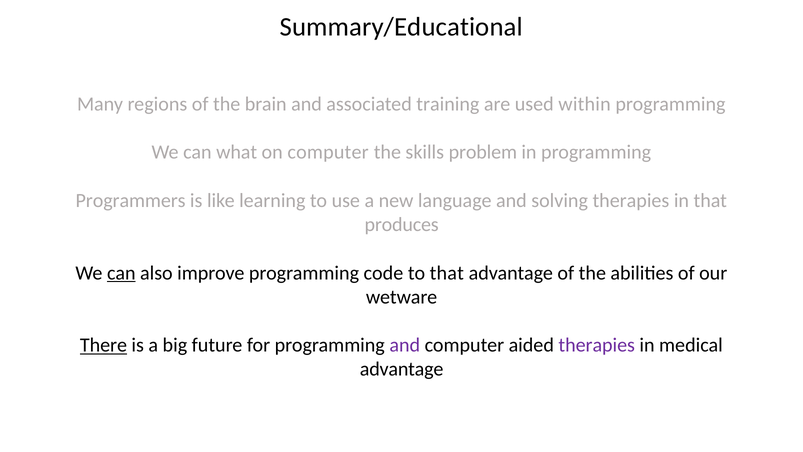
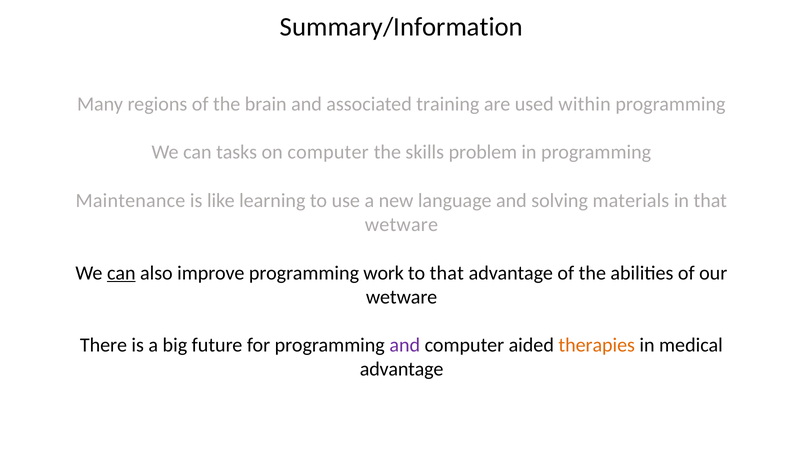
Summary/Educational: Summary/Educational -> Summary/Information (401, 27)
what: what -> tasks (237, 152)
Programmers: Programmers -> Maintenance (130, 200)
solving therapies: therapies -> materials (631, 200)
produces: produces -> wetware (401, 225)
code: code -> work (384, 273)
There underline: present -> none (103, 345)
therapies colour: purple -> orange (597, 345)
